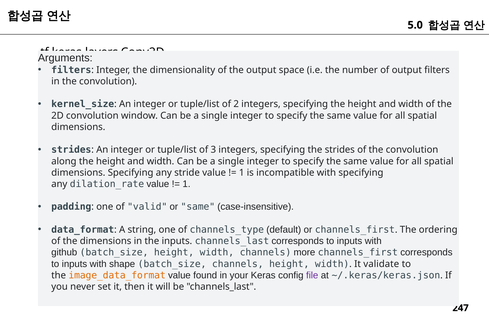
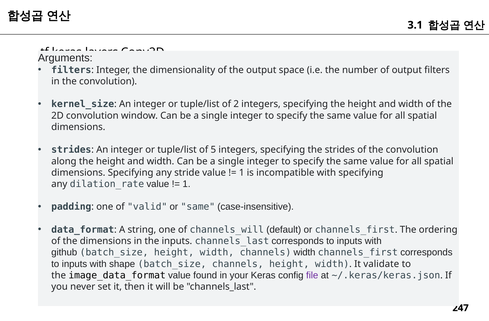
5.0: 5.0 -> 3.1 (415, 25)
3: 3 -> 5 (213, 150)
channels_type: channels_type -> channels_will (227, 230)
channels more: more -> width (304, 253)
image_data_format colour: orange -> black (117, 275)
